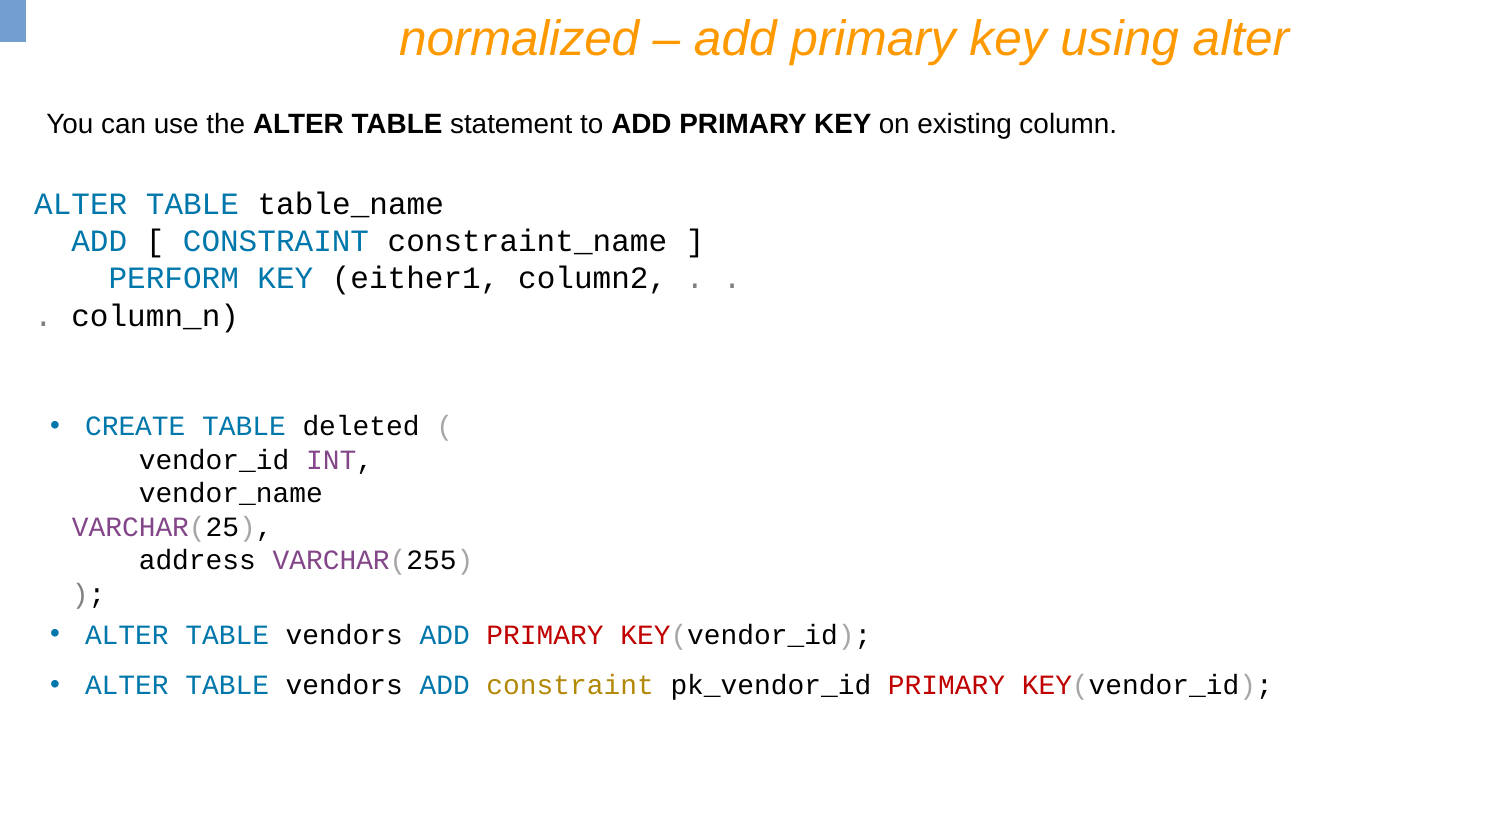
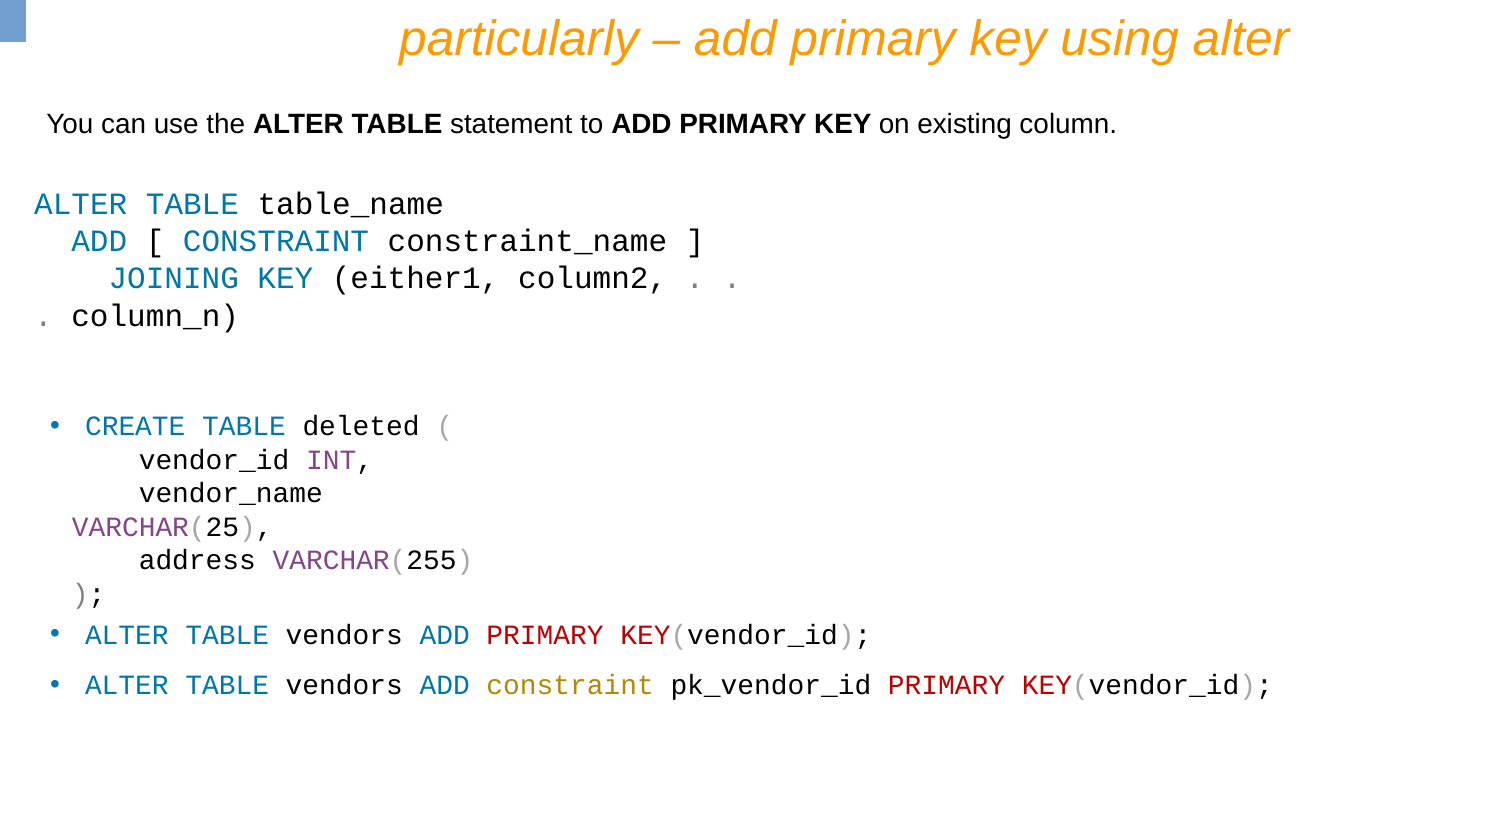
normalized: normalized -> particularly (519, 39)
PERFORM: PERFORM -> JOINING (174, 278)
